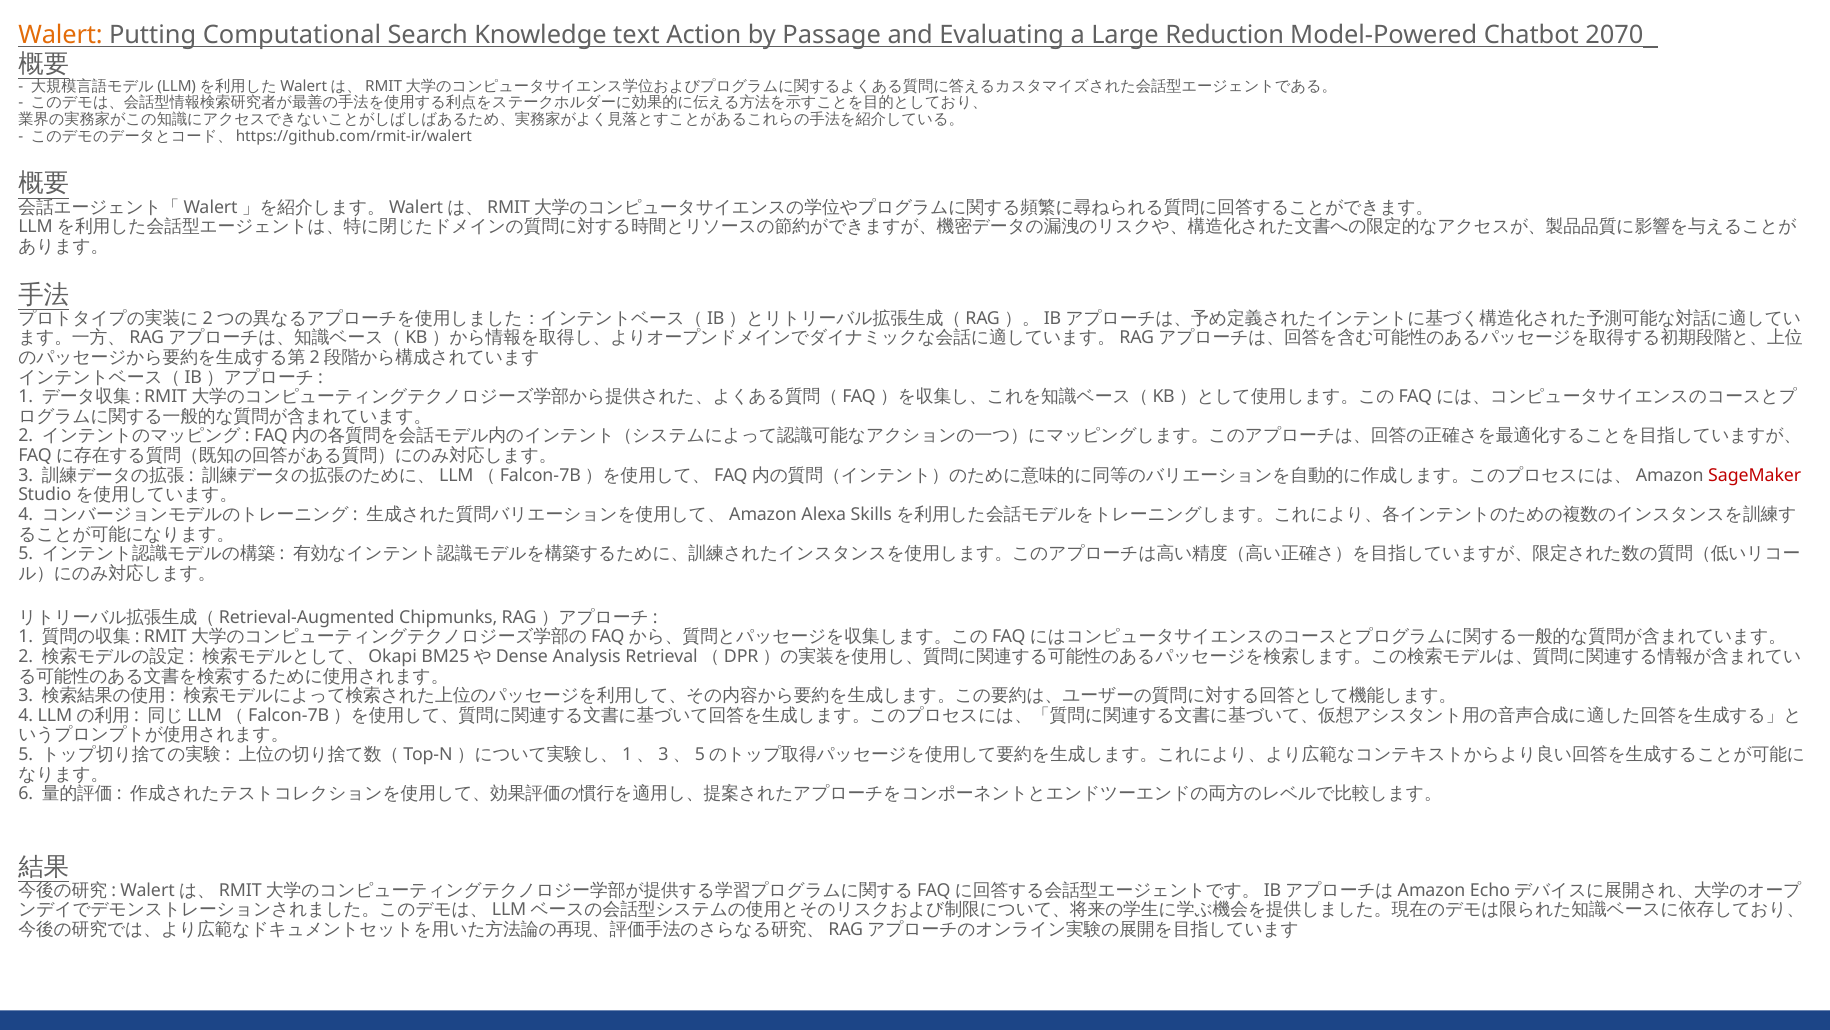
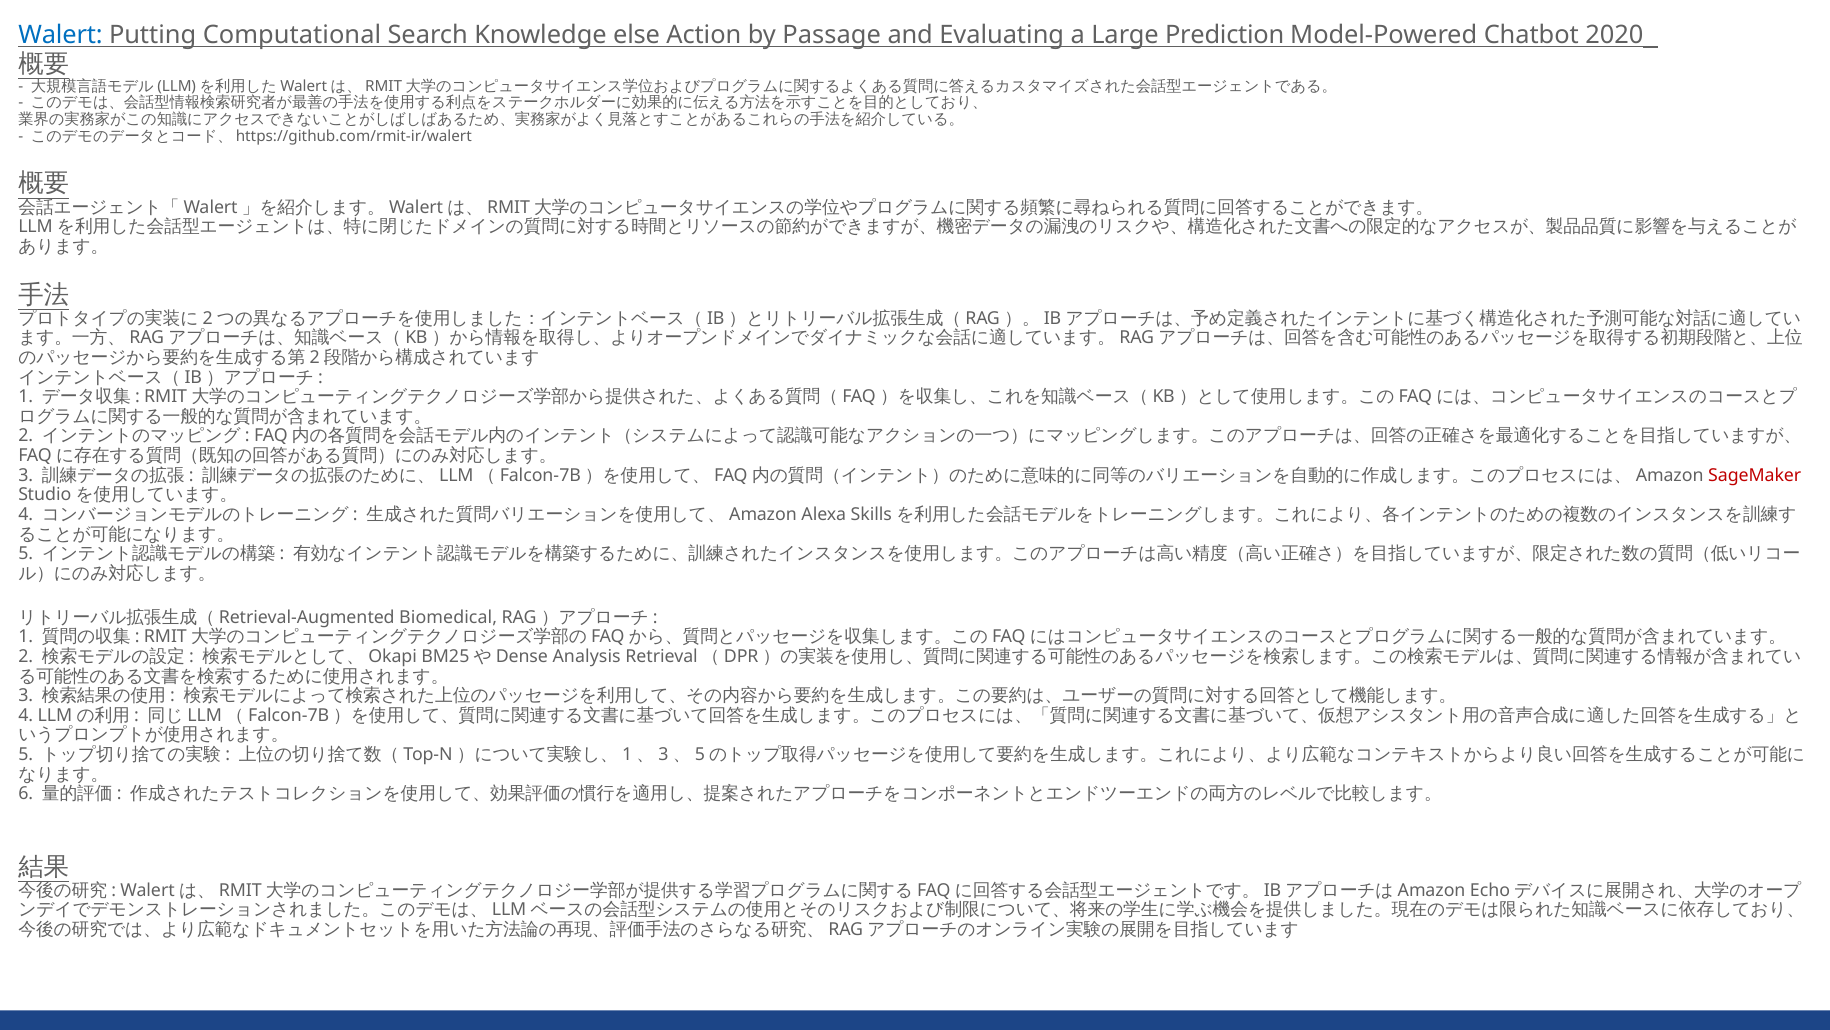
Walert colour: orange -> blue (61, 35)
text: text -> else (637, 35)
Reduction: Reduction -> Prediction (1225, 35)
2070: 2070 -> 2020 (1614, 35)
Chipmunks: Chipmunks -> Biomedical (448, 617)
